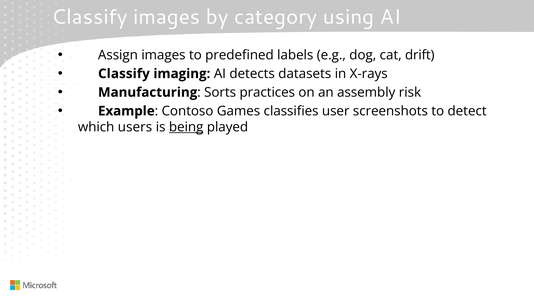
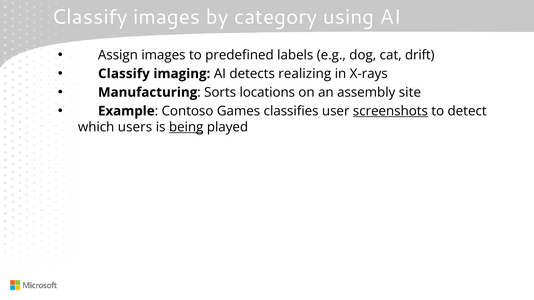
datasets: datasets -> realizing (305, 74)
practices: practices -> locations (267, 92)
risk: risk -> site (410, 92)
screenshots underline: none -> present (390, 111)
